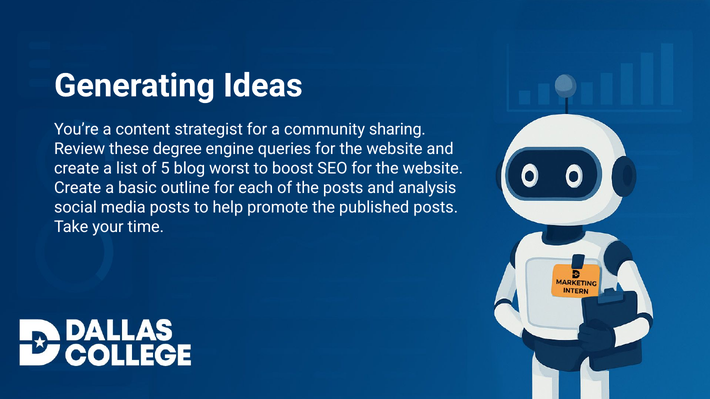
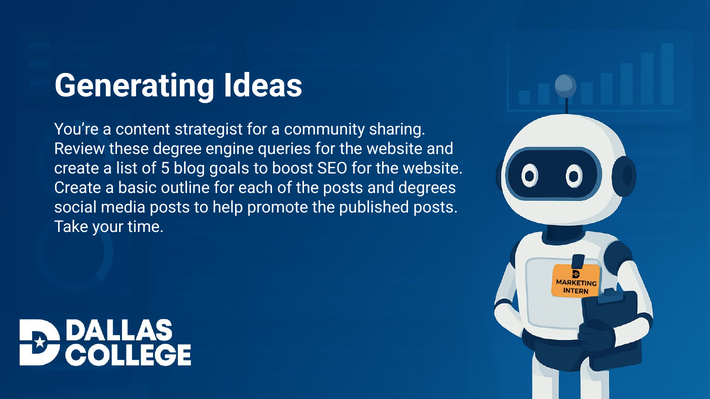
worst: worst -> goals (229, 169)
analysis: analysis -> degrees (427, 188)
